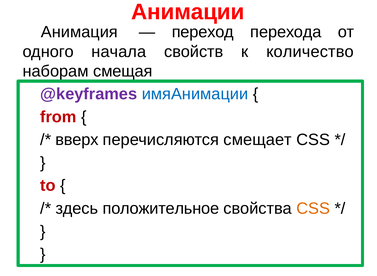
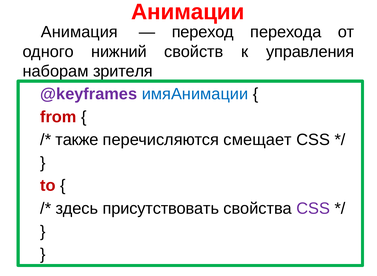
начала: начала -> нижний (119, 52)
количество: количество -> управления (310, 52)
смещая: смещая -> зрителя (123, 71)
вверх: вверх -> также (77, 140)
положительное: положительное -> присутствовать (161, 209)
CSS colour: orange -> purple (313, 209)
